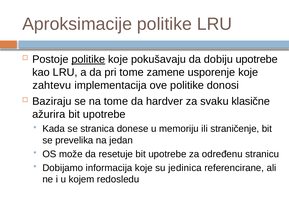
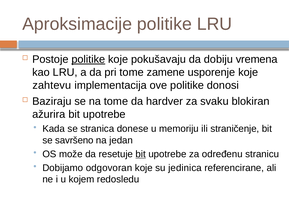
dobiju upotrebe: upotrebe -> vremena (257, 59)
klasične: klasične -> blokiran (251, 101)
prevelika: prevelika -> savršeno (74, 140)
bit underline: none -> present (141, 154)
informacija: informacija -> odgovoran (109, 168)
